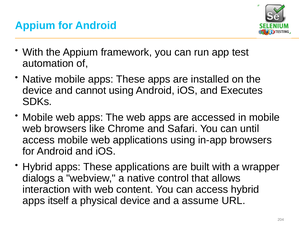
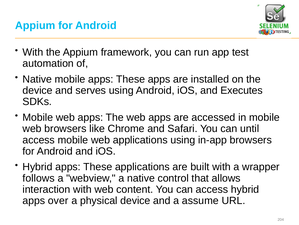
cannot: cannot -> serves (91, 90)
dialogs: dialogs -> follows (39, 178)
itself: itself -> over (58, 200)
